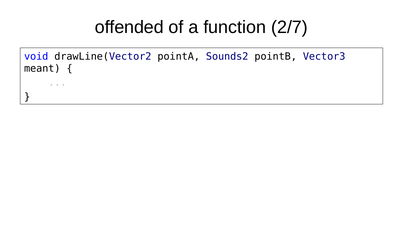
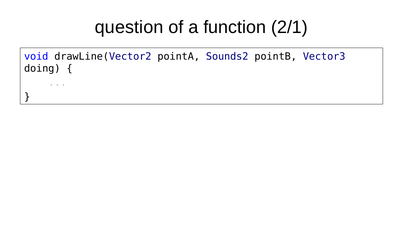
offended: offended -> question (129, 27)
2/7: 2/7 -> 2/1 (290, 27)
meant: meant -> doing (42, 68)
